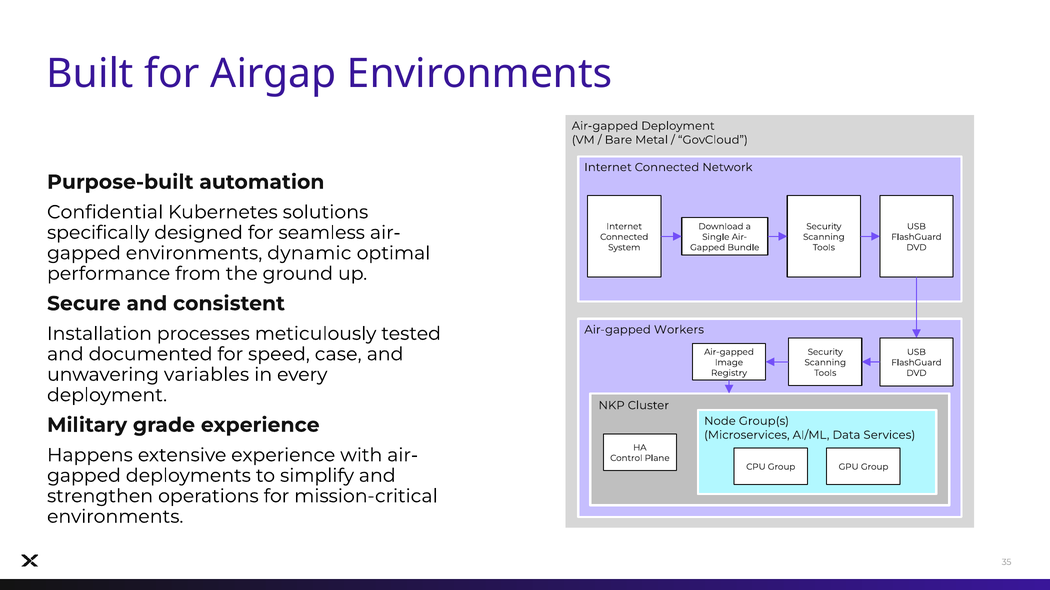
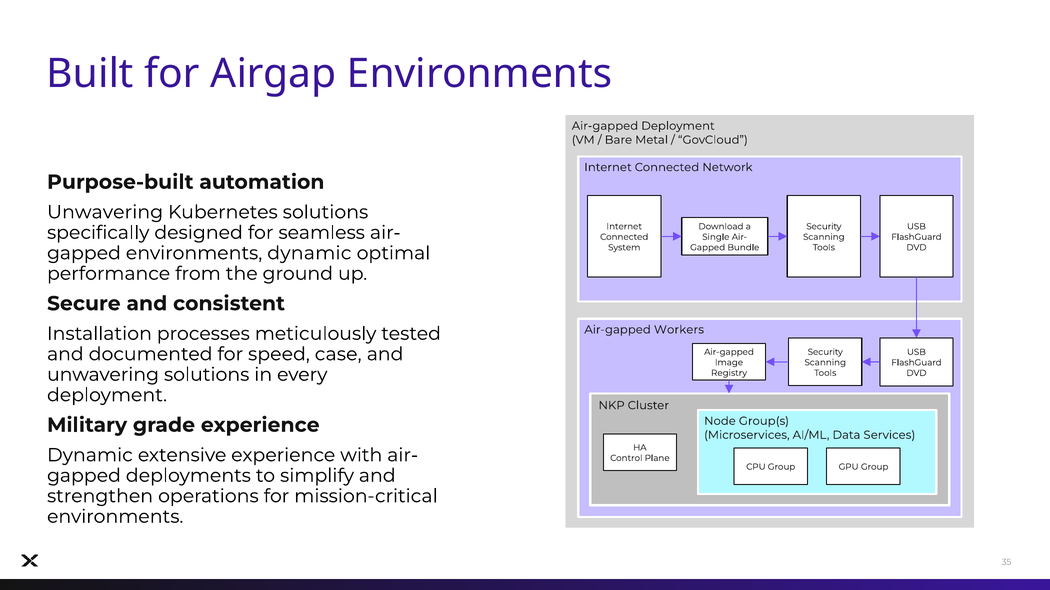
Confidential: Confidential -> Unwavering (105, 212)
unwavering variables: variables -> solutions (207, 375)
Happens: Happens -> Dynamic (90, 456)
